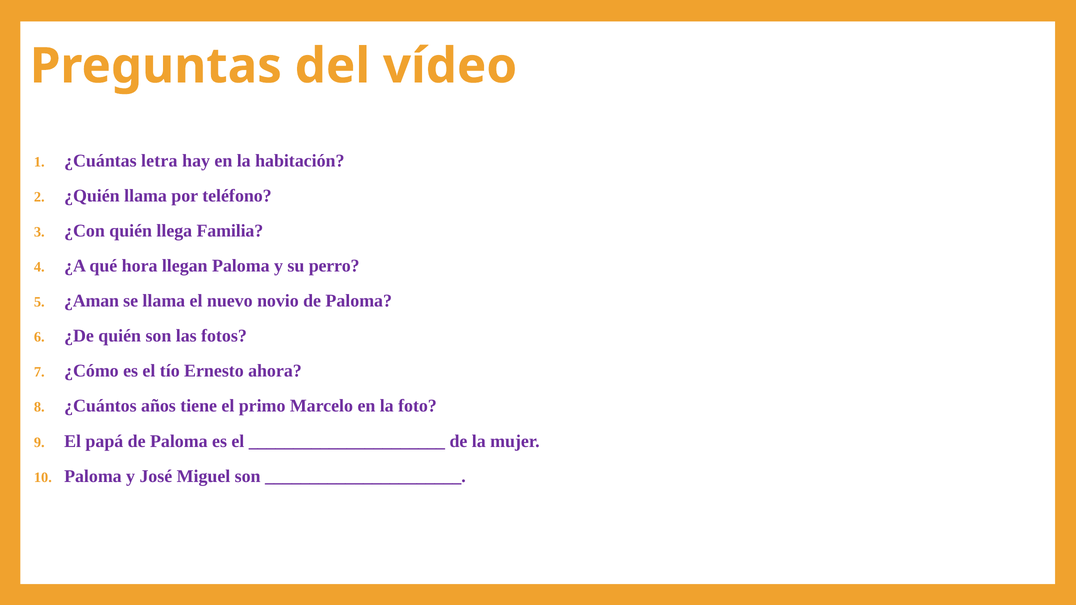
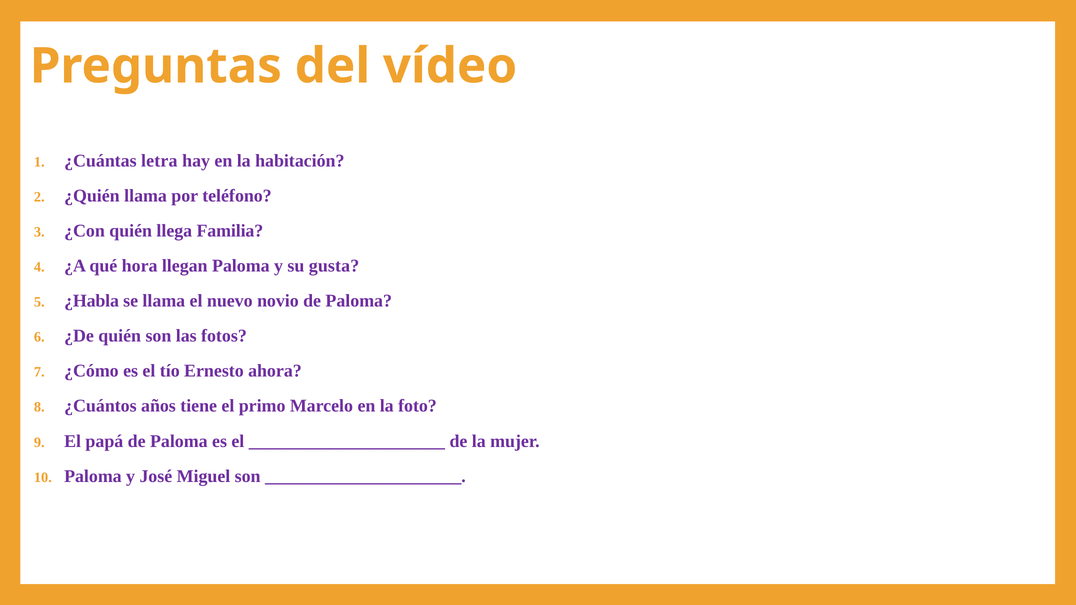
perro: perro -> gusta (334, 266)
¿Aman: ¿Aman -> ¿Habla (92, 301)
